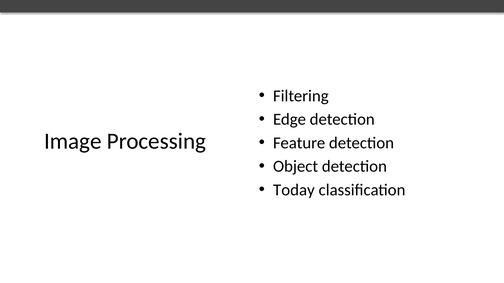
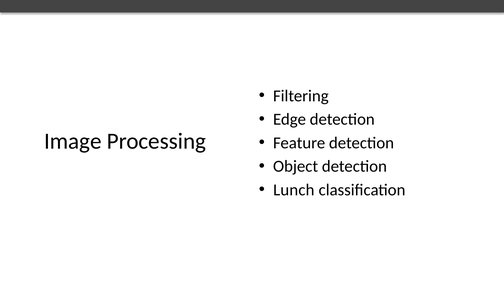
Today: Today -> Lunch (294, 190)
